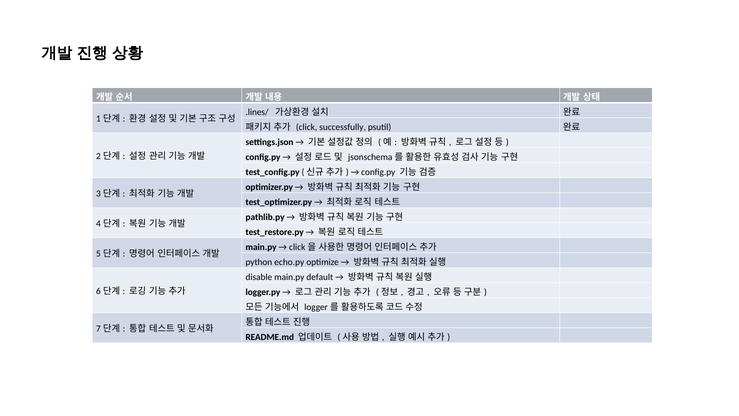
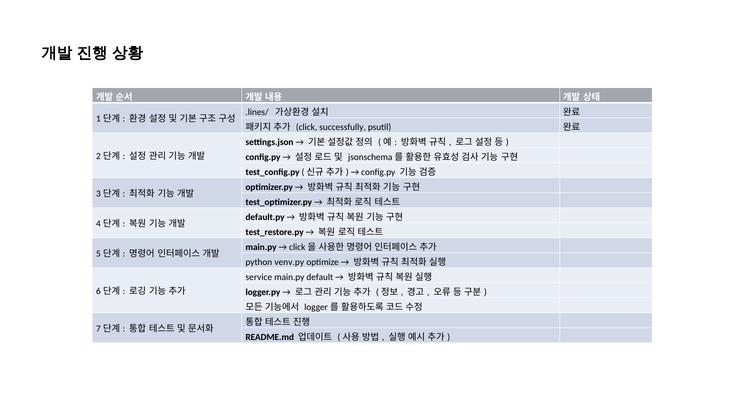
pathlib.py: pathlib.py -> default.py (265, 217)
echo.py: echo.py -> venv.py (289, 262)
disable: disable -> service (259, 277)
